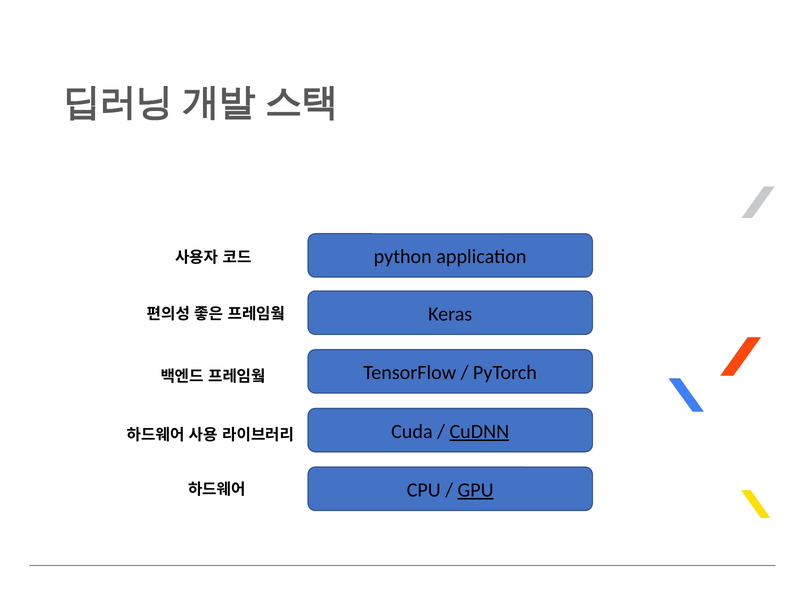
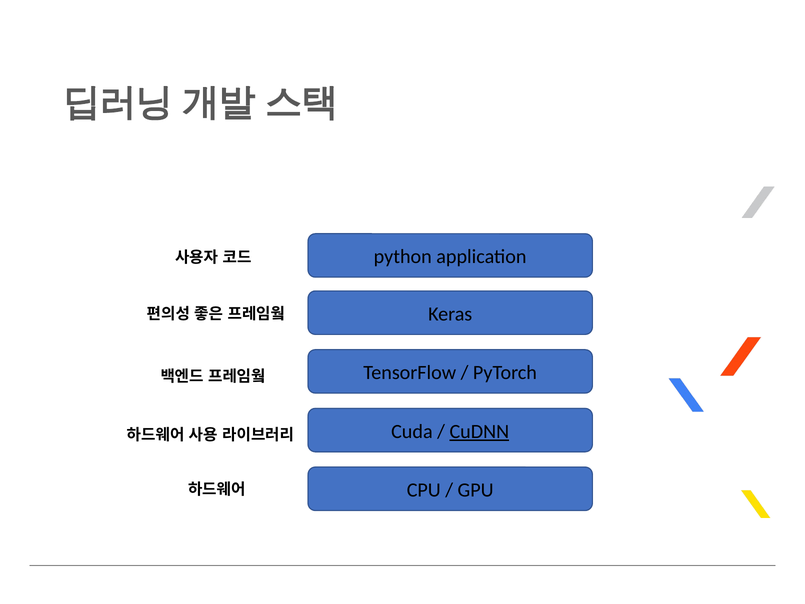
GPU underline: present -> none (476, 490)
